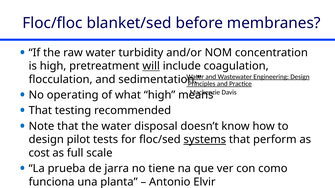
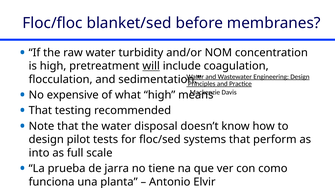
operating: operating -> expensive (73, 95)
systems underline: present -> none (205, 140)
cost: cost -> into (39, 153)
